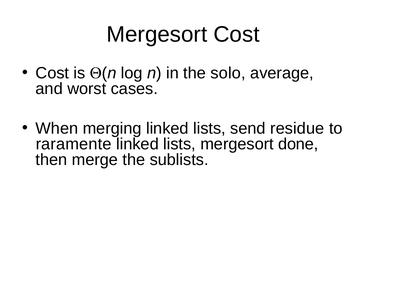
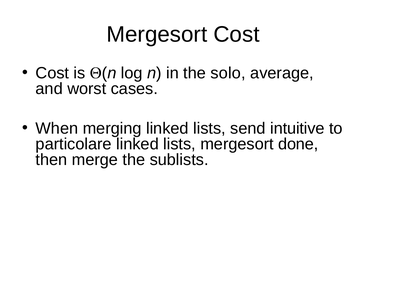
residue: residue -> intuitive (297, 128)
raramente: raramente -> particolare (74, 144)
